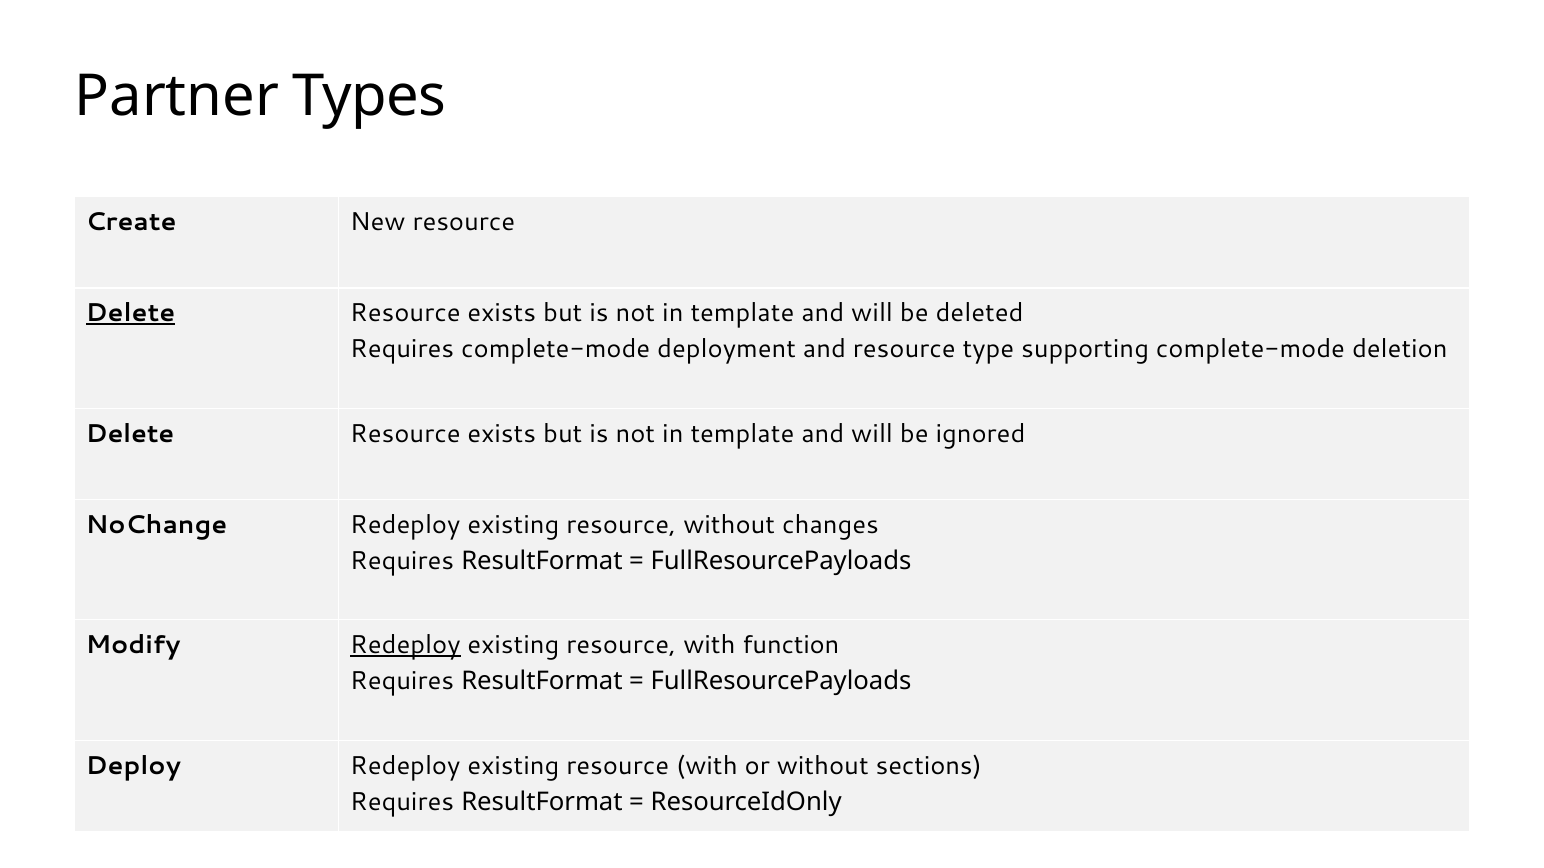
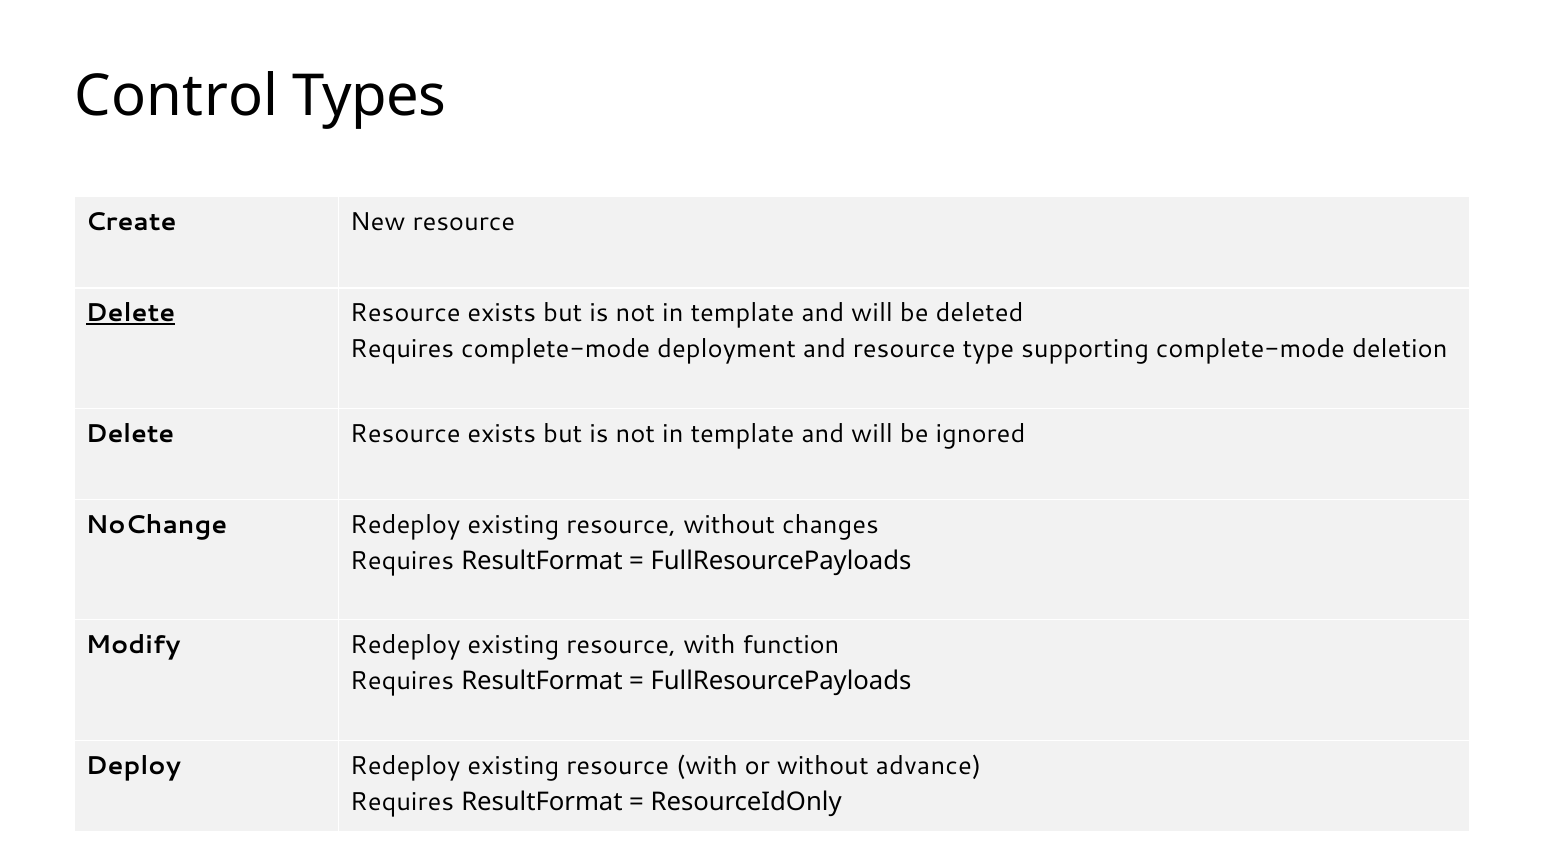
Partner: Partner -> Control (177, 97)
Redeploy underline: present -> none (405, 645)
sections: sections -> advance (929, 766)
